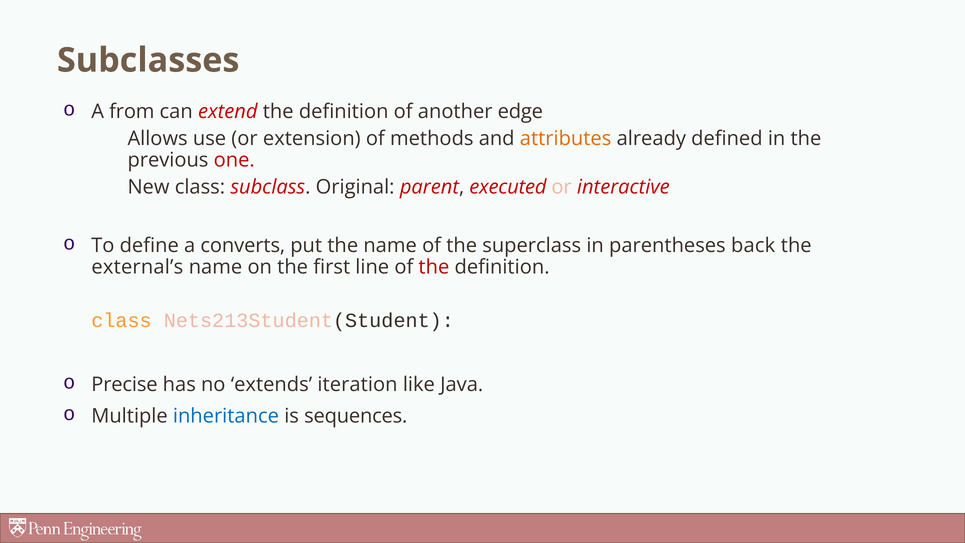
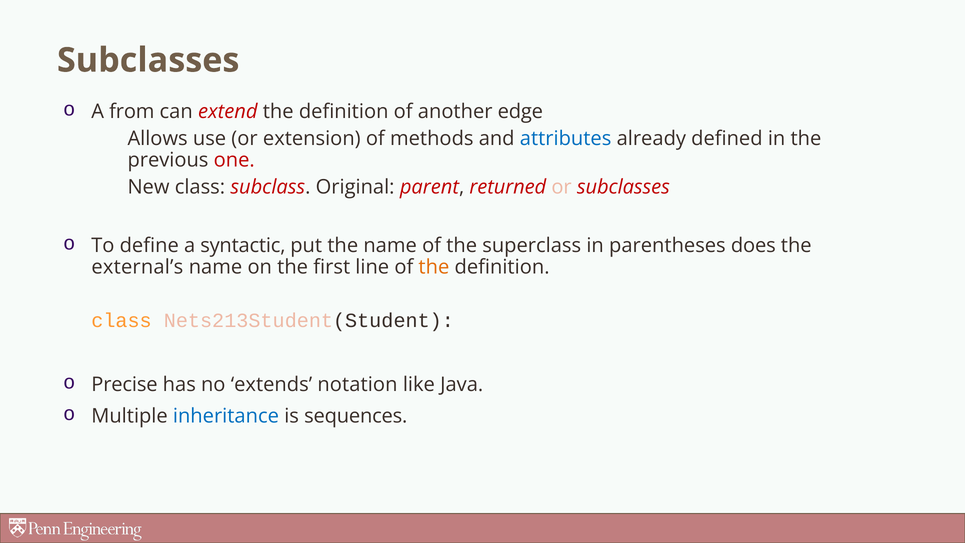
attributes colour: orange -> blue (566, 138)
executed: executed -> returned (508, 187)
or interactive: interactive -> subclasses (623, 187)
converts: converts -> syntactic (243, 245)
back: back -> does (753, 245)
the colour: red -> orange (434, 267)
iteration: iteration -> notation (357, 384)
